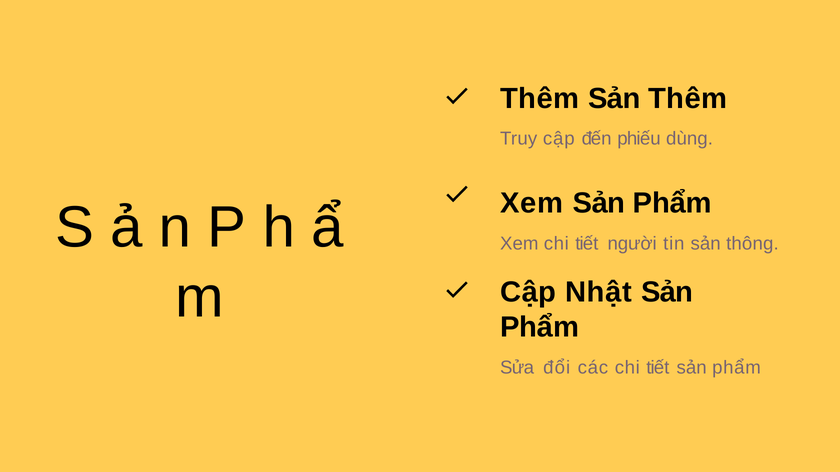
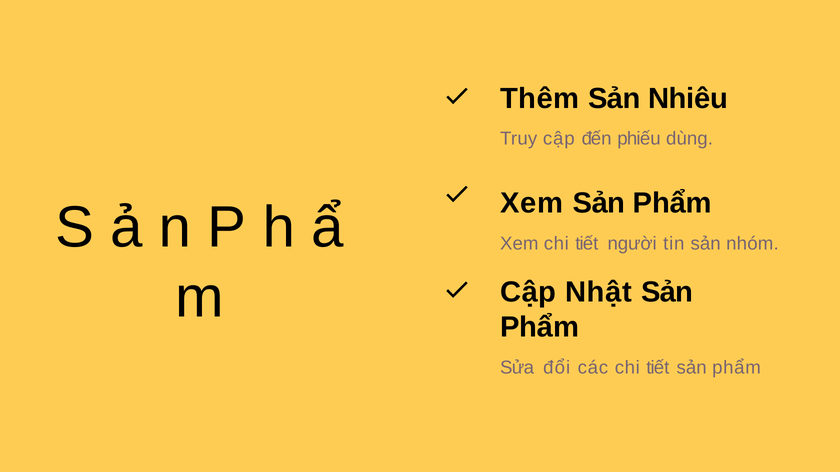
Sản Thêm: Thêm -> Nhiêu (688, 99)
thông: thông -> nhóm (752, 244)
